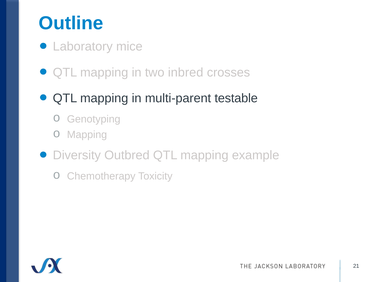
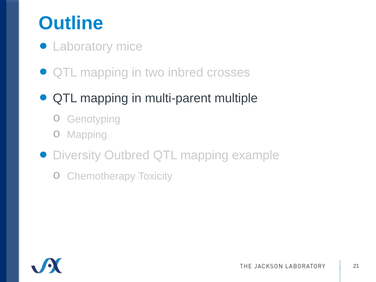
testable: testable -> multiple (236, 98)
